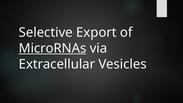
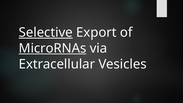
Selective underline: none -> present (46, 32)
